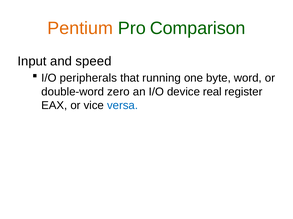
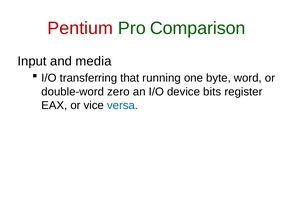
Pentium colour: orange -> red (80, 28)
speed: speed -> media (94, 61)
peripherals: peripherals -> transferring (88, 78)
real: real -> bits (212, 92)
